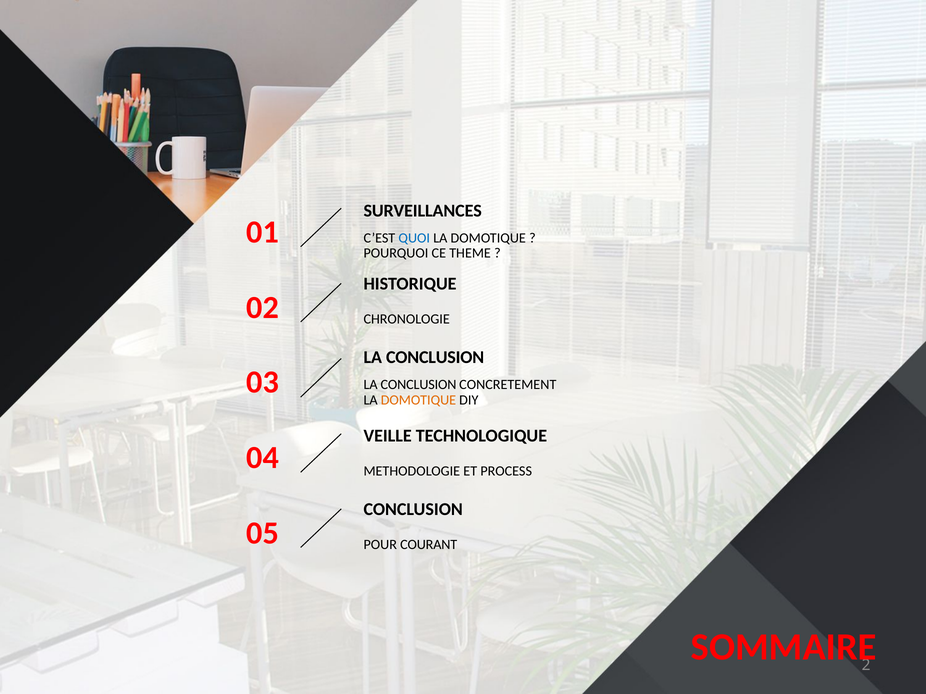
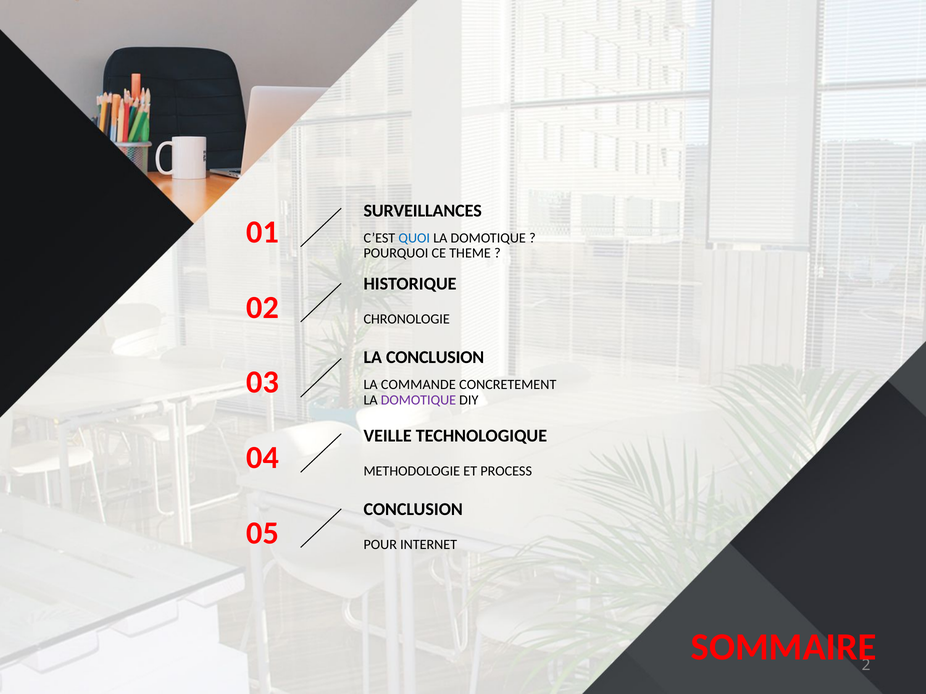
CONCLUSION: CONCLUSION -> COMMANDE (418, 385)
DOMOTIQUE colour: orange -> purple (418, 400)
COURANT: COURANT -> INTERNET (429, 545)
